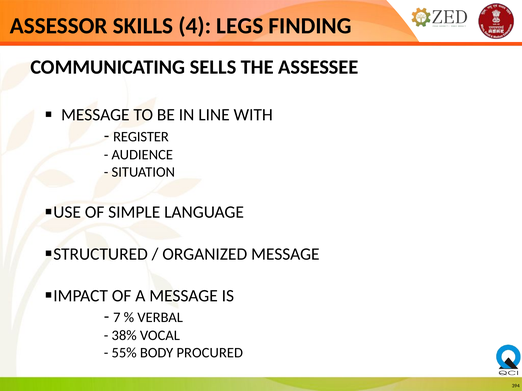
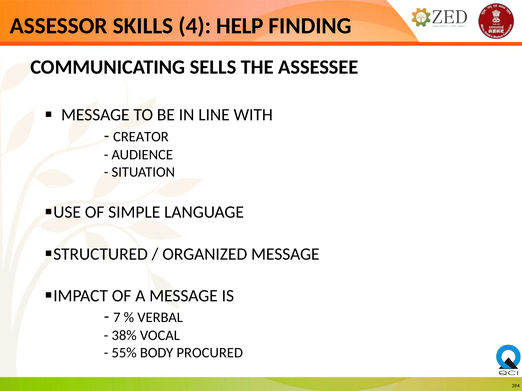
LEGS: LEGS -> HELP (240, 26)
REGISTER: REGISTER -> CREATOR (141, 137)
